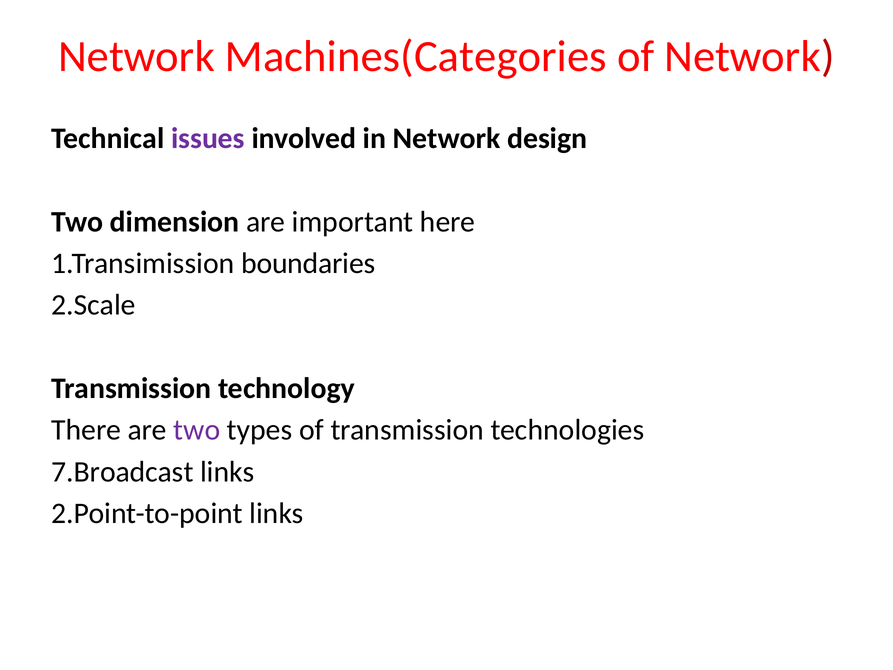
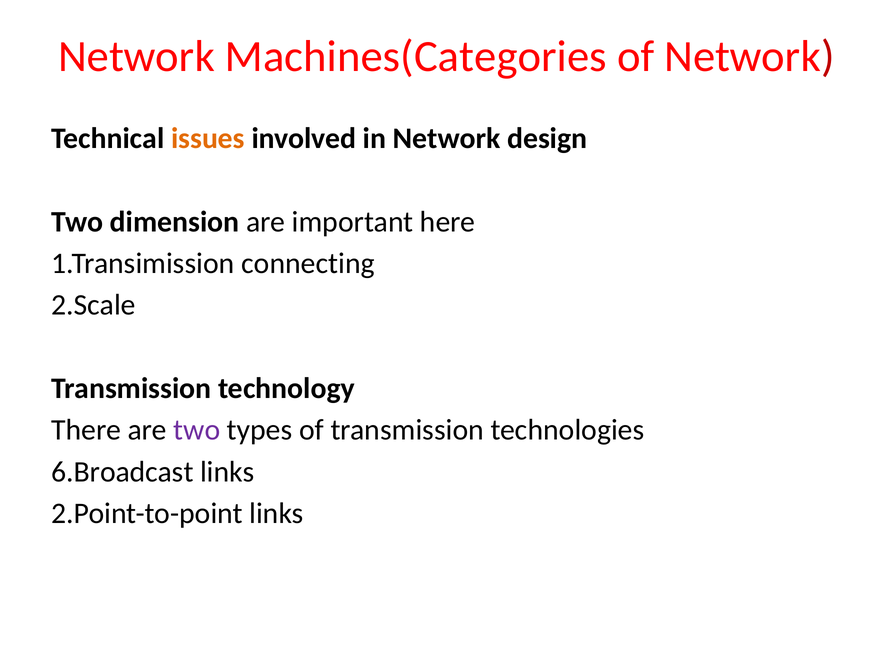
issues colour: purple -> orange (208, 138)
boundaries: boundaries -> connecting (308, 263)
7.Broadcast: 7.Broadcast -> 6.Broadcast (122, 472)
